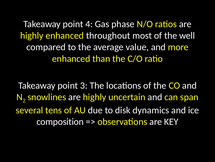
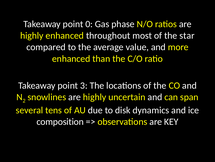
4: 4 -> 0 (89, 24)
well: well -> star (187, 35)
